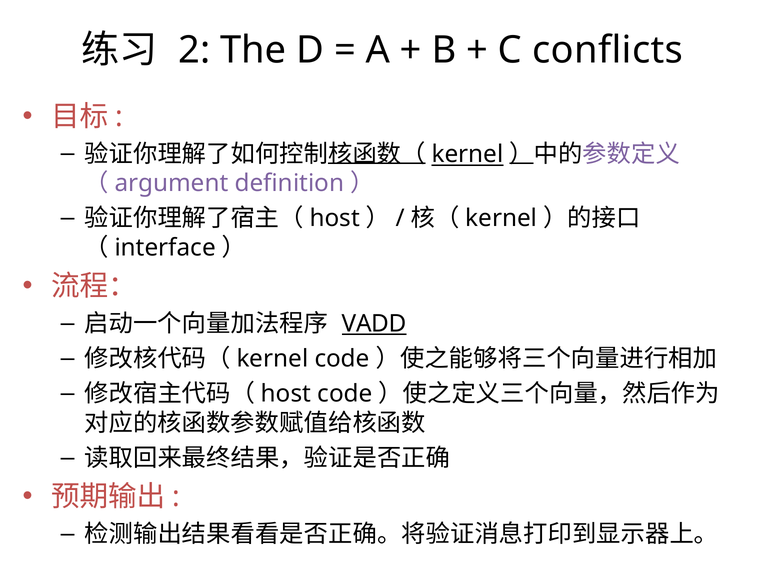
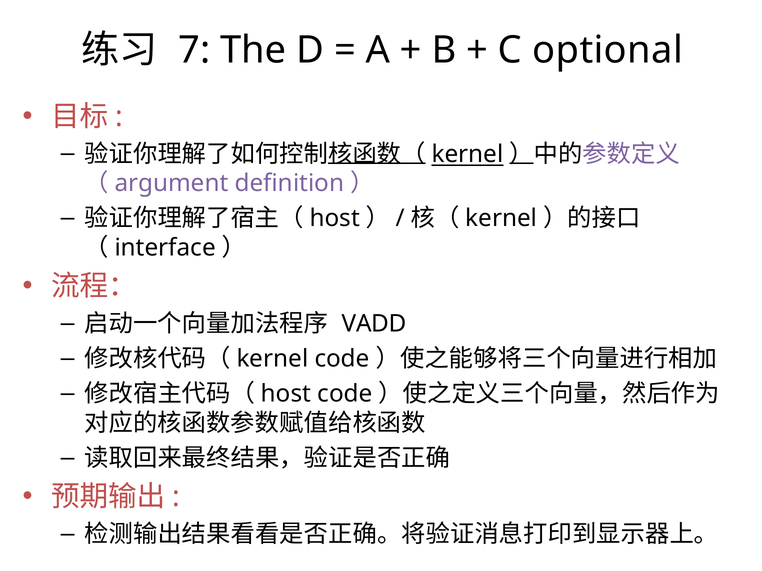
2: 2 -> 7 (194, 50)
conflicts: conflicts -> optional (608, 50)
VADD underline: present -> none (374, 324)
